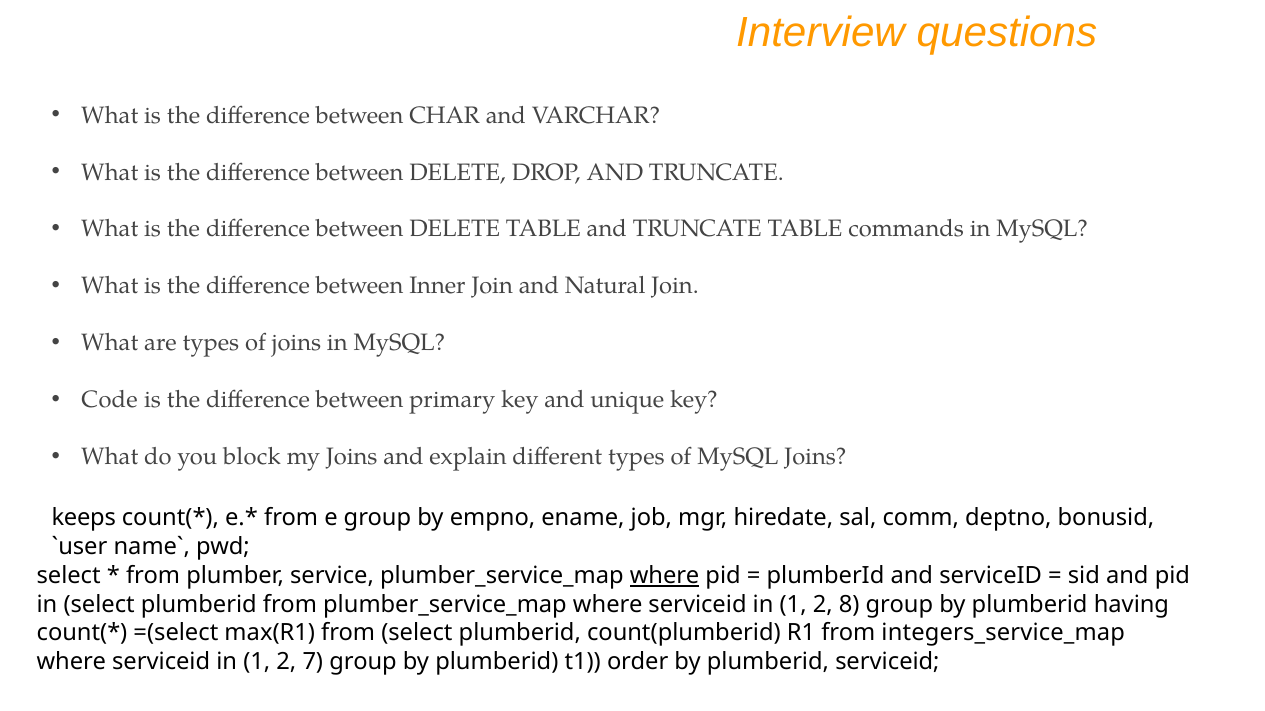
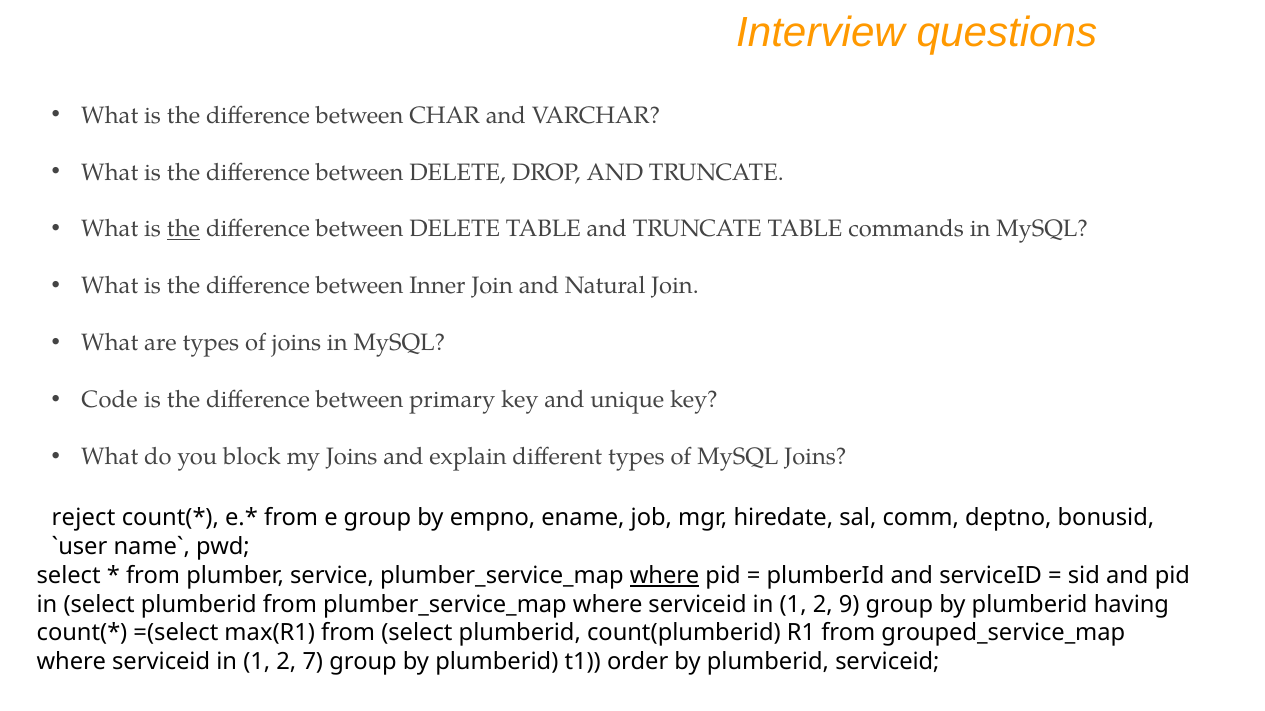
the underline: none -> present (184, 229)
keeps: keeps -> reject (84, 518)
8: 8 -> 9 (849, 605)
integers_service_map: integers_service_map -> grouped_service_map (1003, 633)
